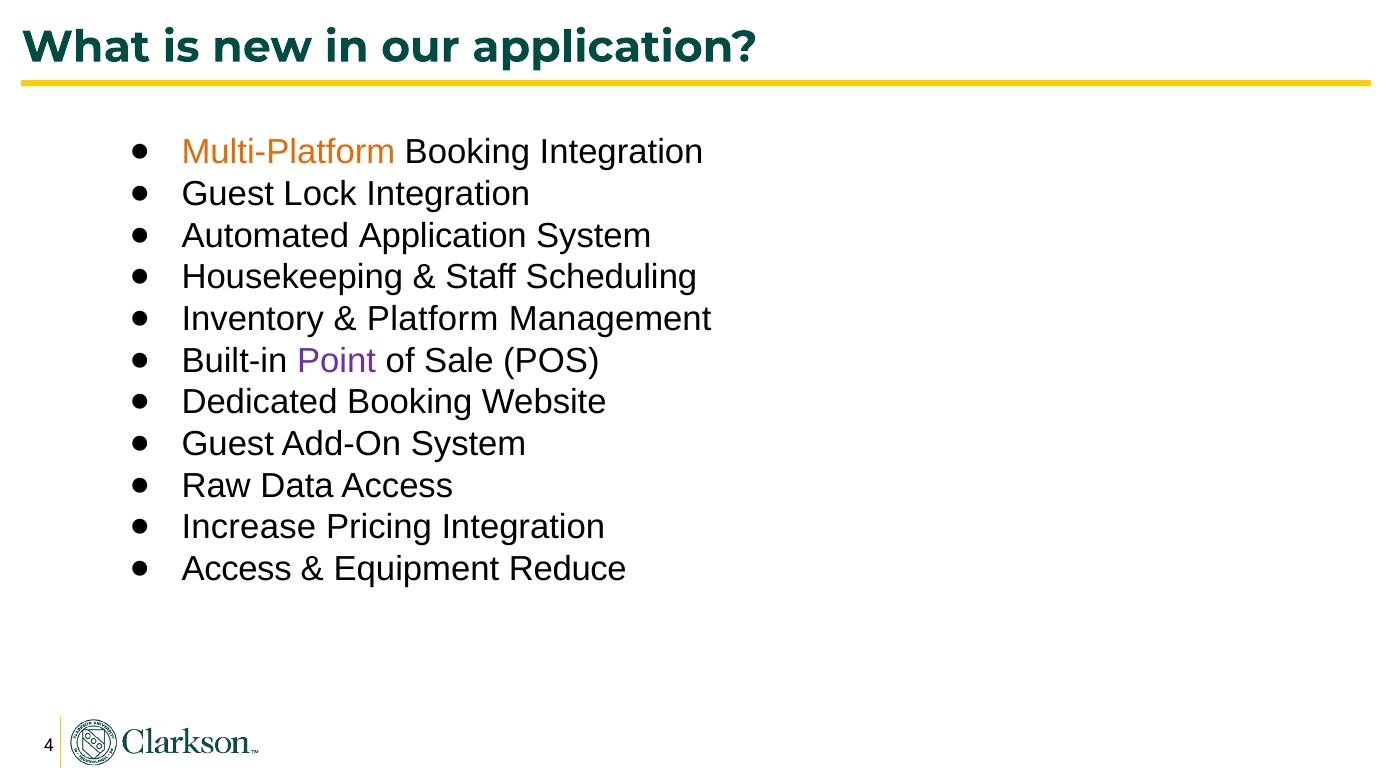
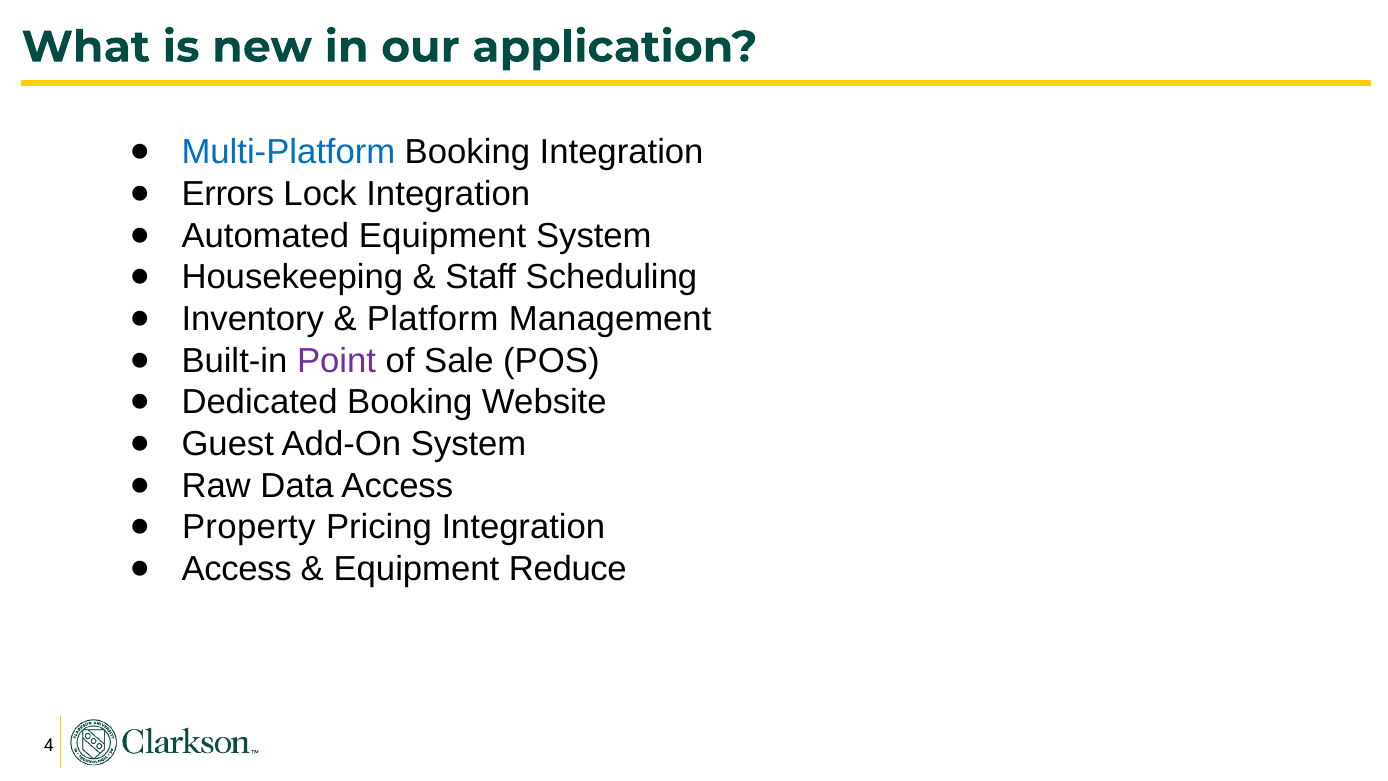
Multi-Platform colour: orange -> blue (288, 152)
Guest: Guest -> Errors (228, 194)
Automated Application: Application -> Equipment (443, 236)
Increase: Increase -> Property (249, 527)
